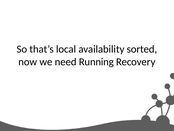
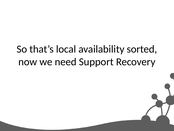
Running: Running -> Support (96, 62)
